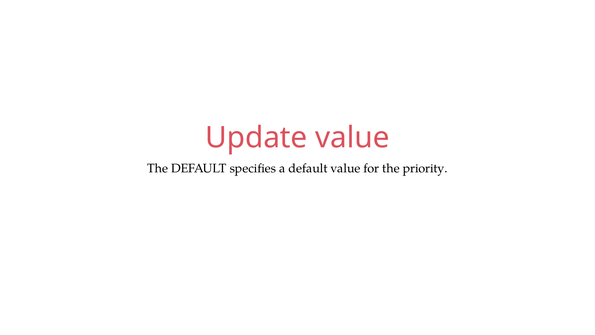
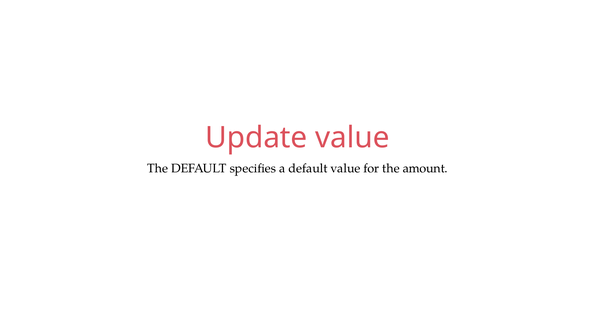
priority: priority -> amount (425, 168)
